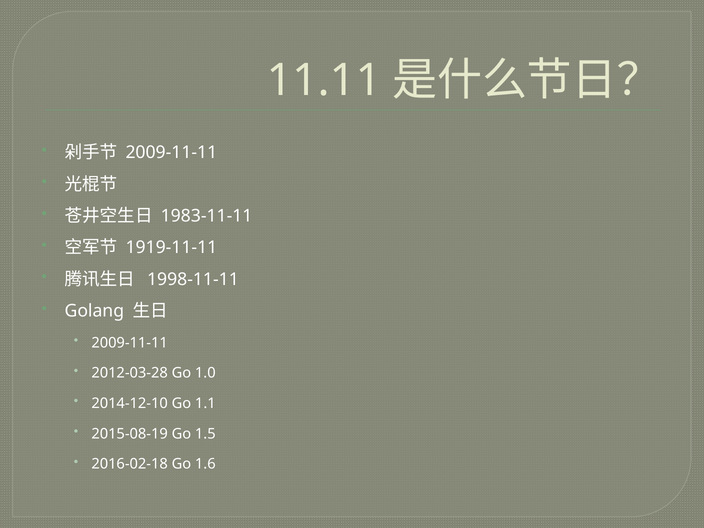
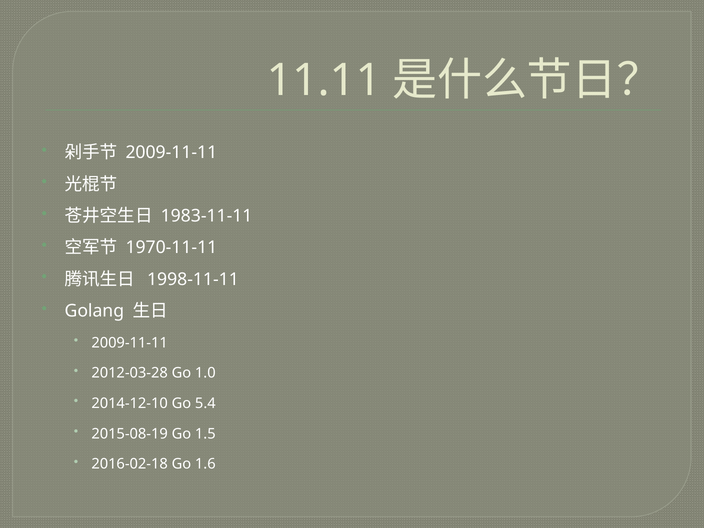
1919-11-11: 1919-11-11 -> 1970-11-11 (171, 248)
1.1: 1.1 -> 5.4 (205, 403)
